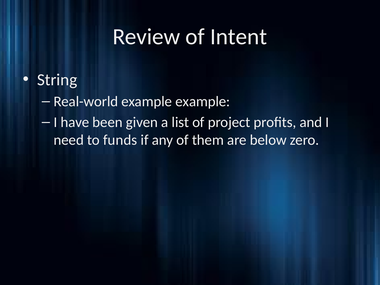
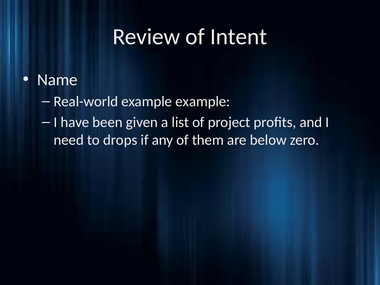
String: String -> Name (57, 80)
funds: funds -> drops (120, 140)
